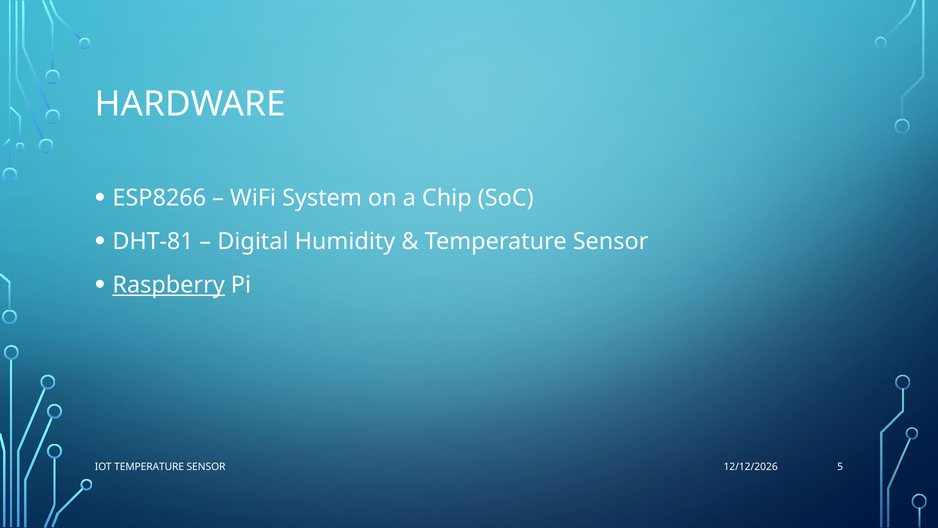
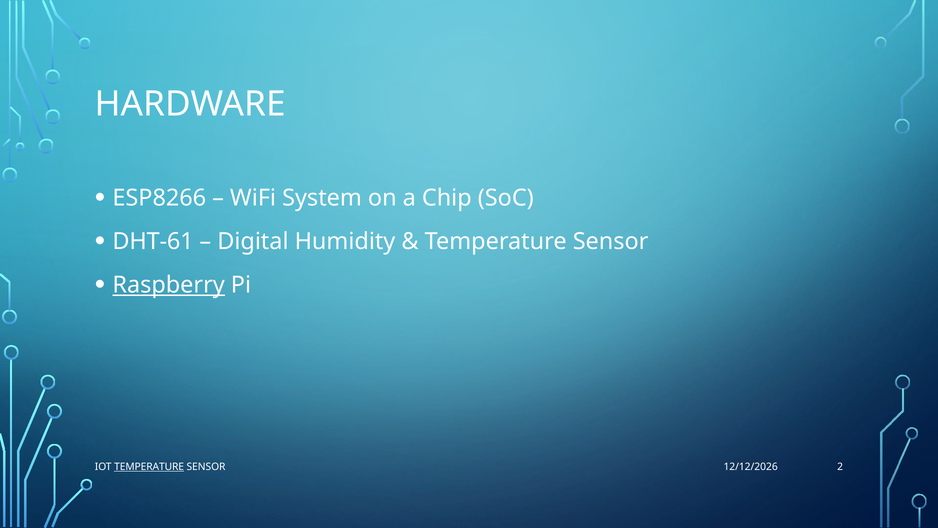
DHT-81: DHT-81 -> DHT-61 (153, 241)
TEMPERATURE underline: none -> present (149, 467)
5: 5 -> 2 (840, 467)
